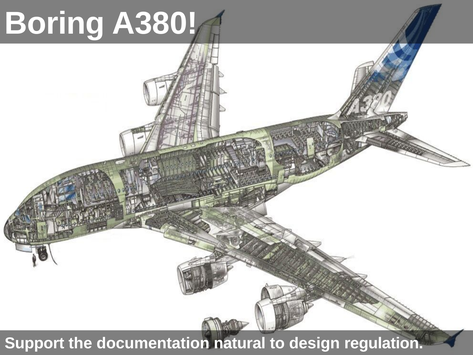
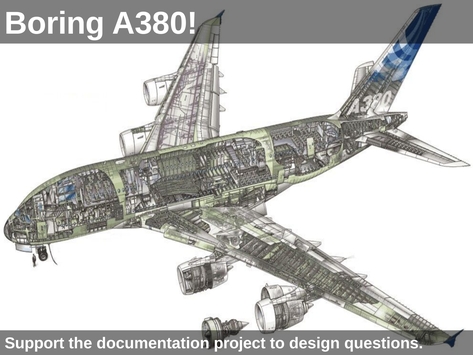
natural: natural -> project (240, 343)
regulation: regulation -> questions (384, 343)
